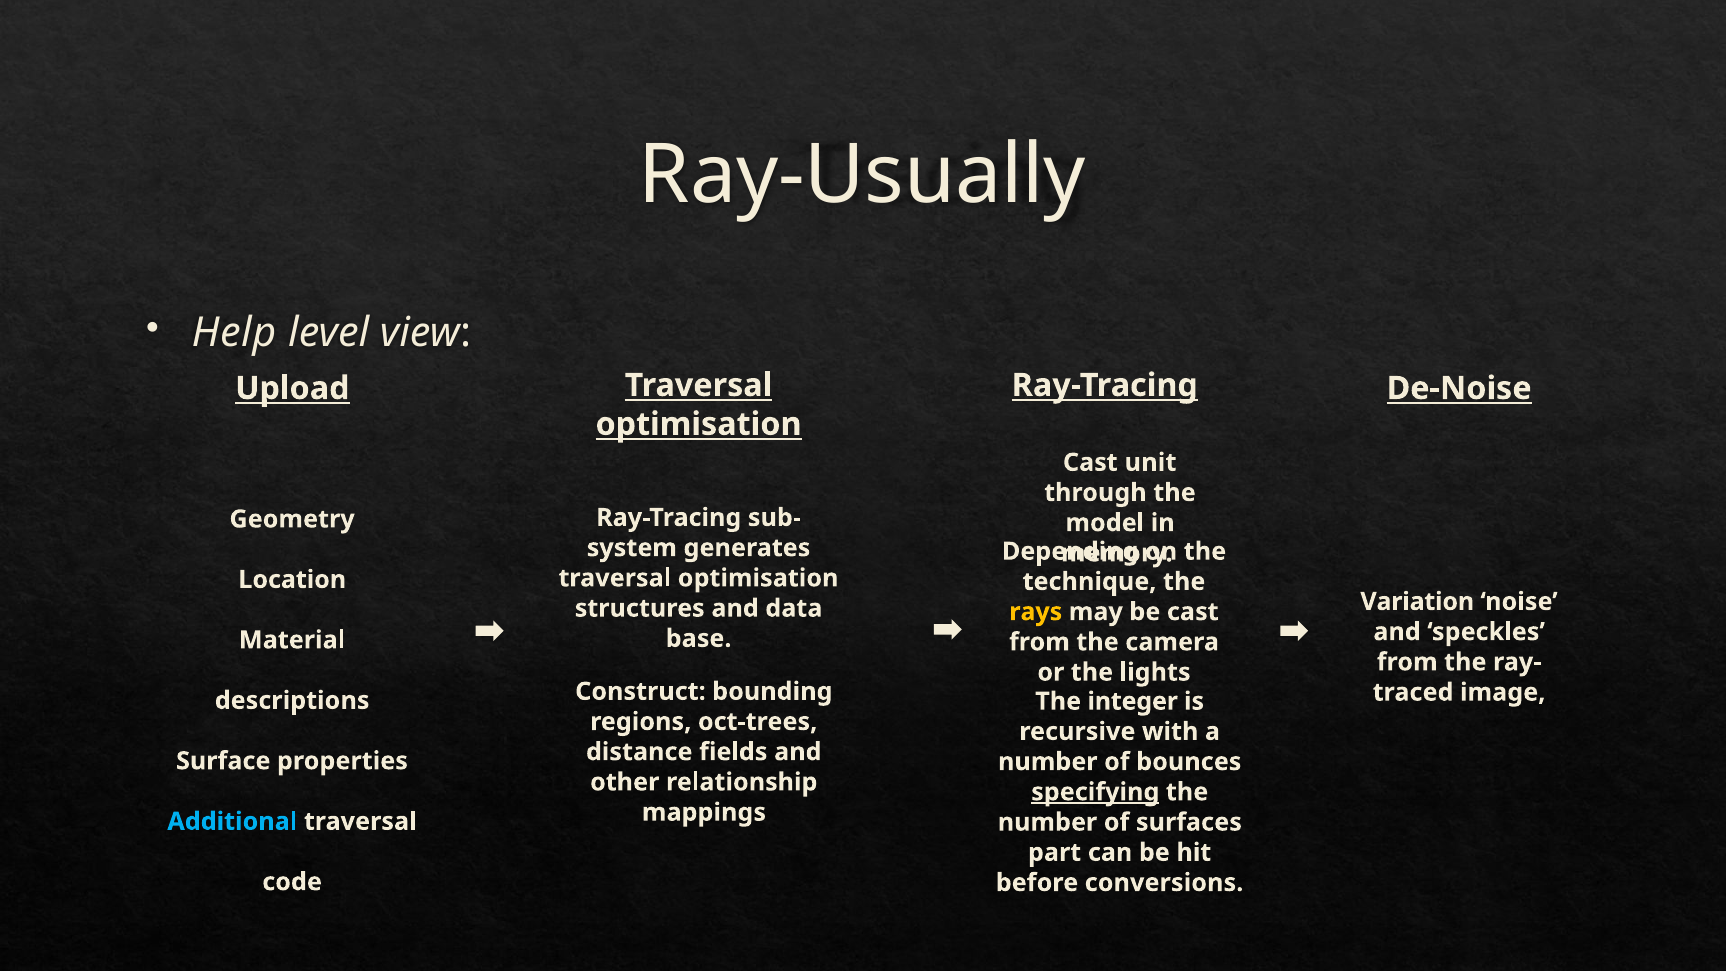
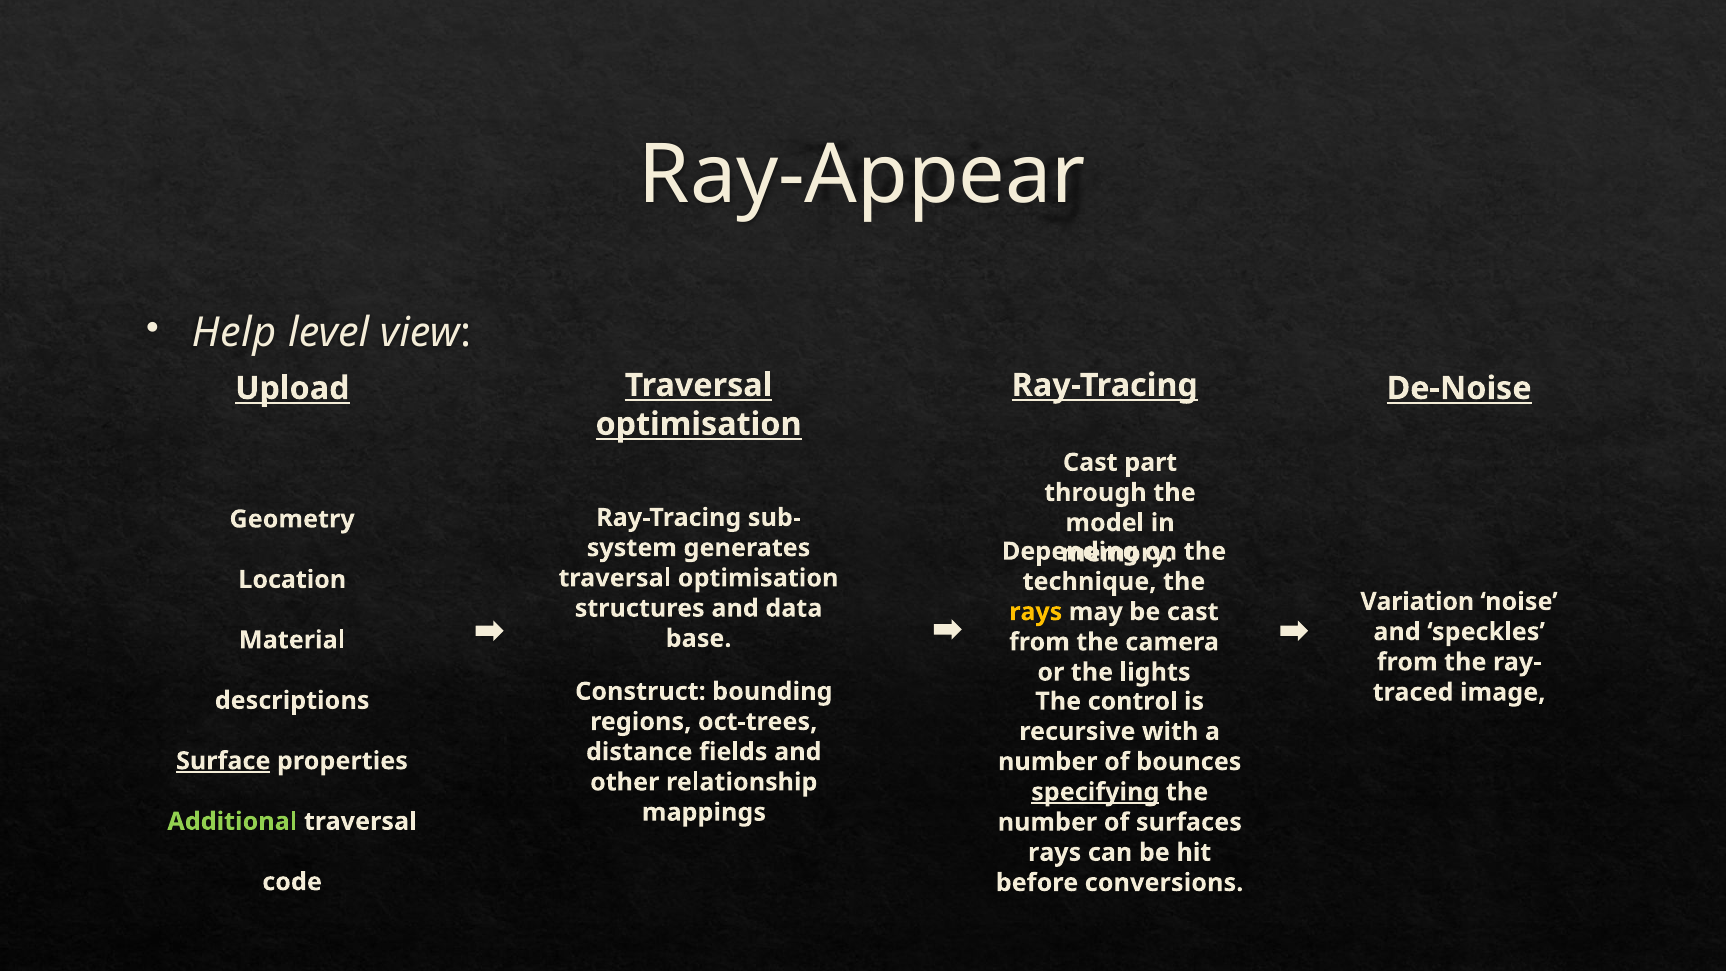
Ray-Usually: Ray-Usually -> Ray-Appear (862, 175)
unit: unit -> part (1151, 462)
integer: integer -> control (1133, 701)
Surface underline: none -> present (223, 761)
Additional colour: light blue -> light green (232, 821)
part: part -> rays (1055, 852)
